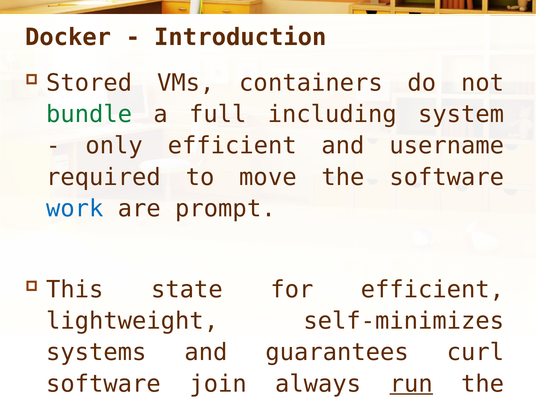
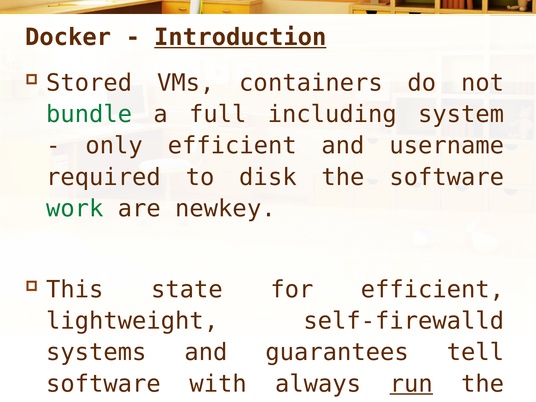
Introduction underline: none -> present (240, 37)
move: move -> disk (268, 177)
work colour: blue -> green (75, 209)
prompt: prompt -> newkey (225, 209)
self-minimizes: self-minimizes -> self-firewalld (404, 321)
curl: curl -> tell (475, 352)
join: join -> with (218, 384)
